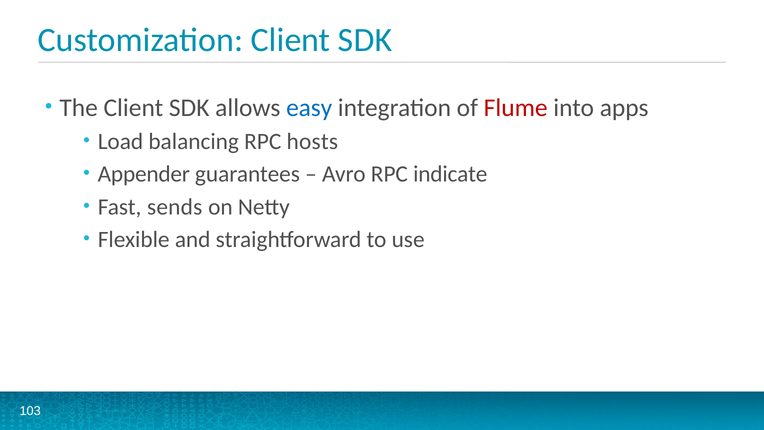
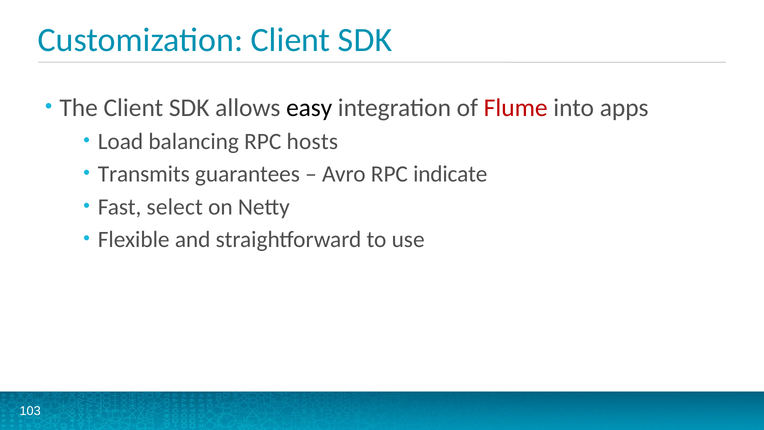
easy colour: blue -> black (309, 108)
Appender: Appender -> Transmits (144, 174)
sends: sends -> select (175, 207)
